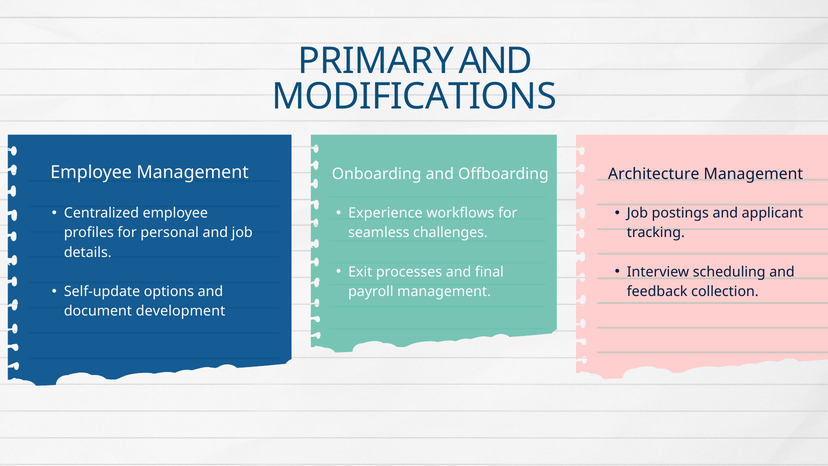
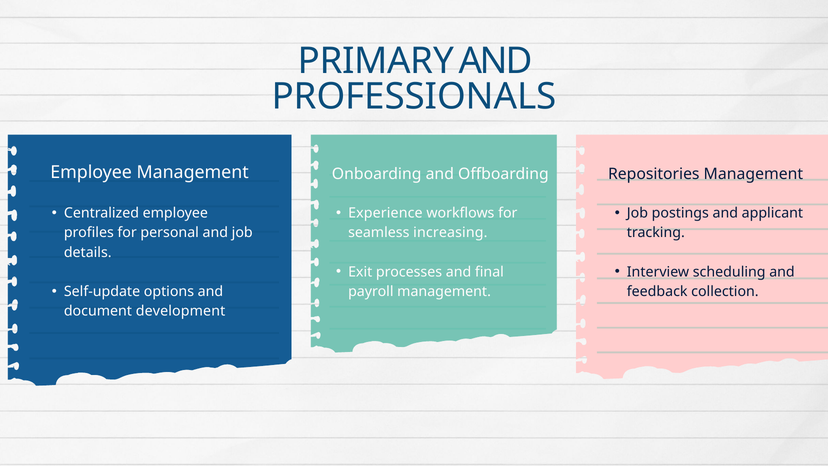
MODIFICATIONS: MODIFICATIONS -> PROFESSIONALS (414, 96)
Architecture: Architecture -> Repositories (654, 174)
challenges: challenges -> increasing (450, 233)
